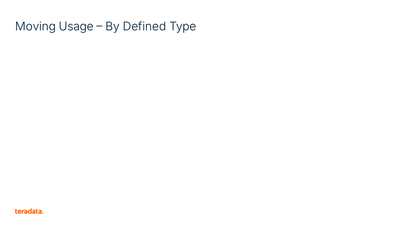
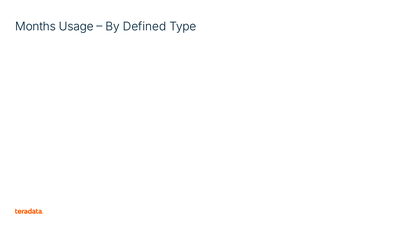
Moving: Moving -> Months (36, 27)
